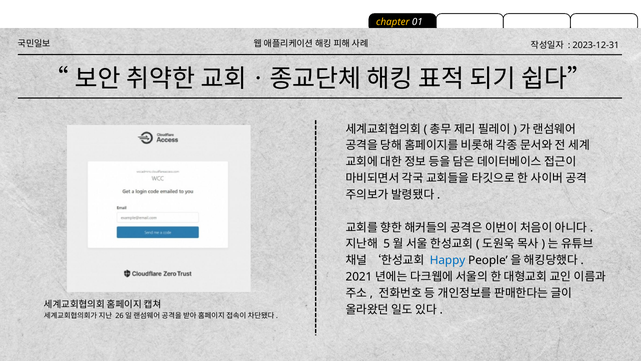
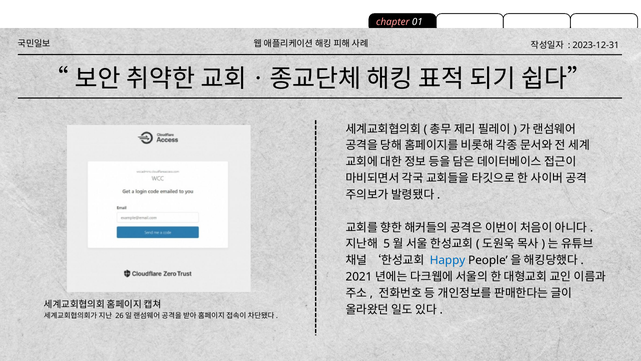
chapter colour: yellow -> pink (393, 22)
